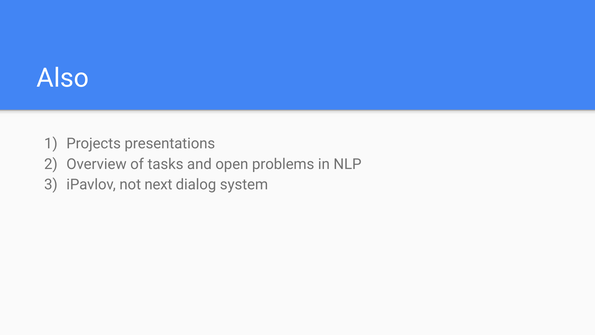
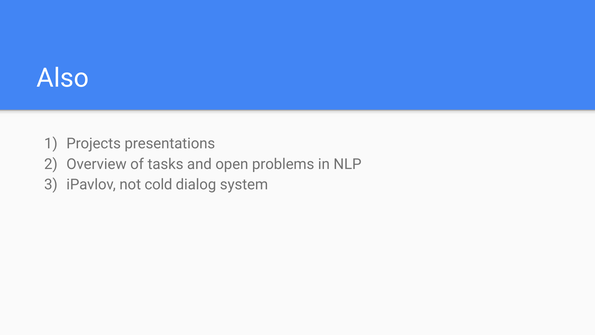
next: next -> cold (158, 185)
